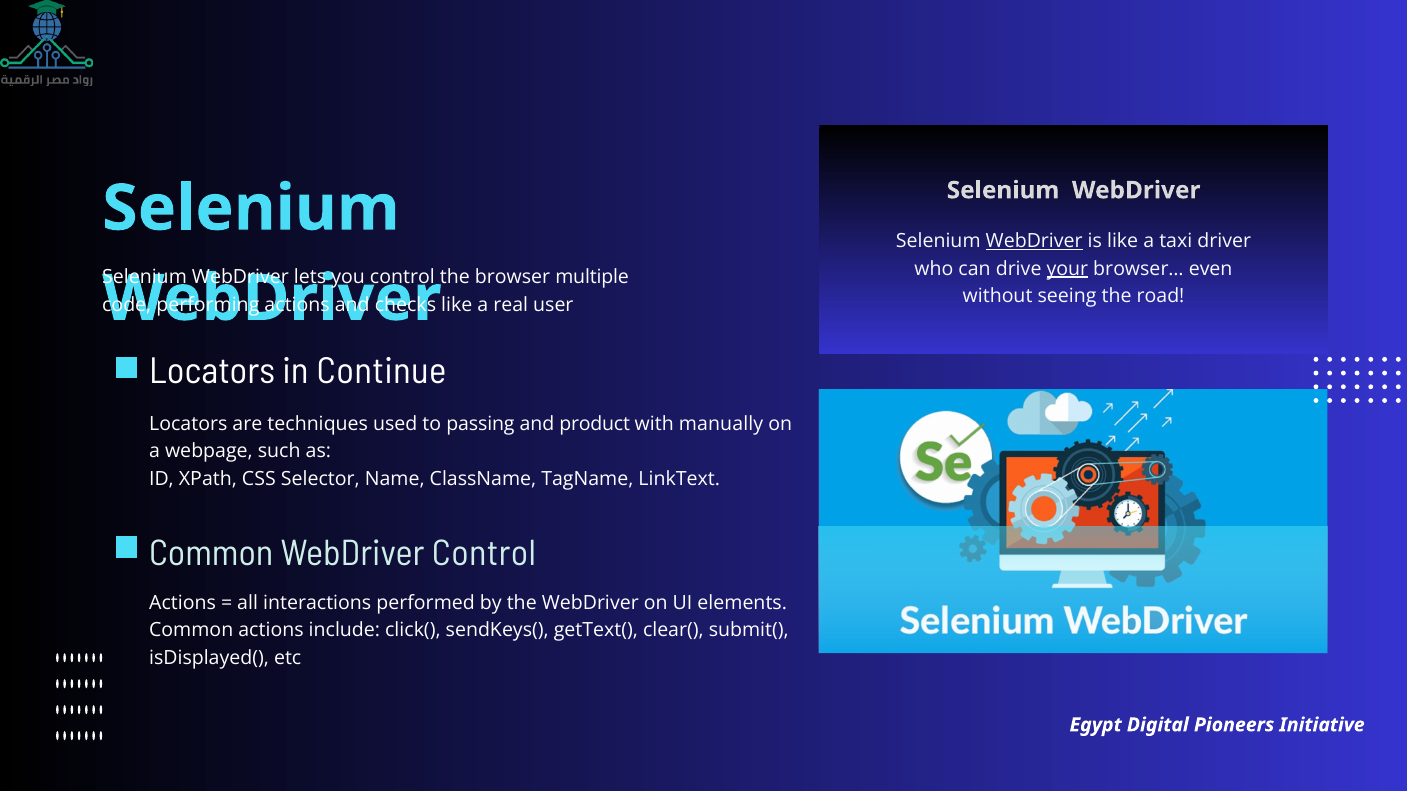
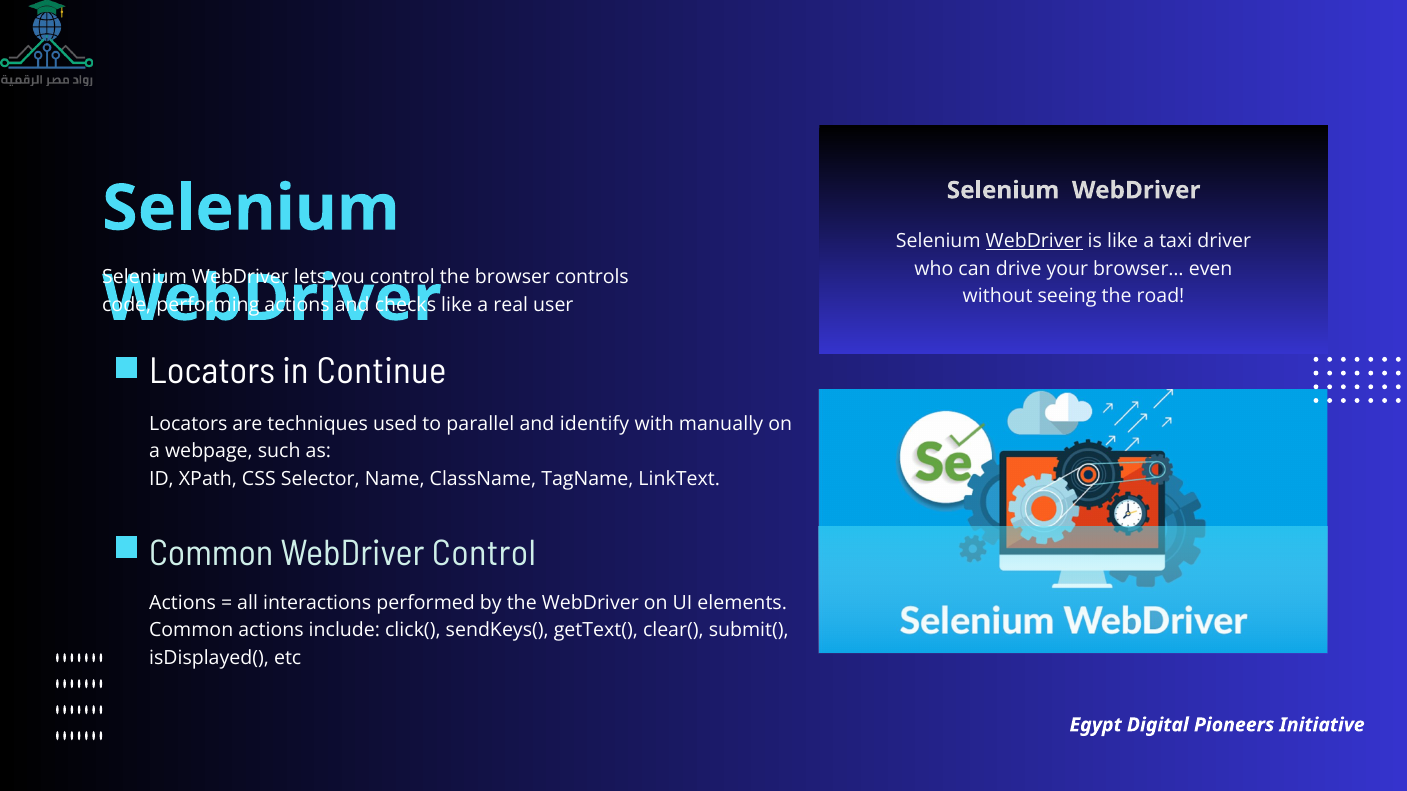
your underline: present -> none (1067, 269)
multiple: multiple -> controls (592, 277)
passing: passing -> parallel (480, 424)
product: product -> identify (594, 424)
